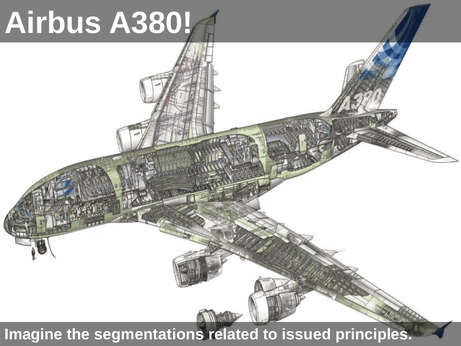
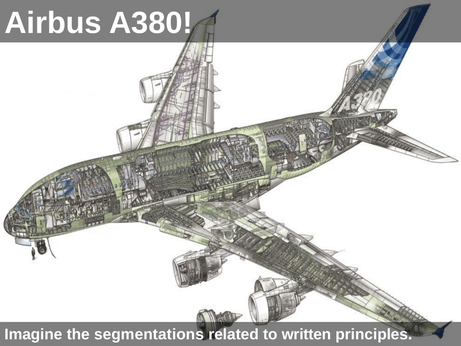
issued: issued -> written (307, 334)
